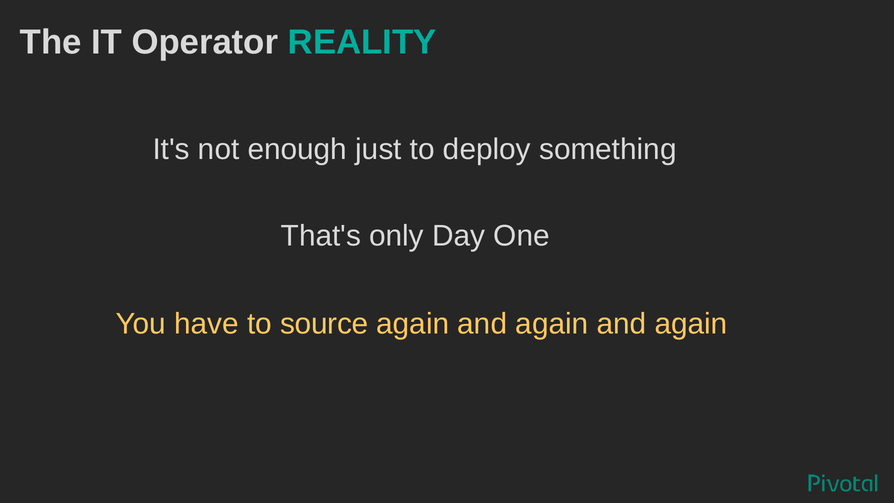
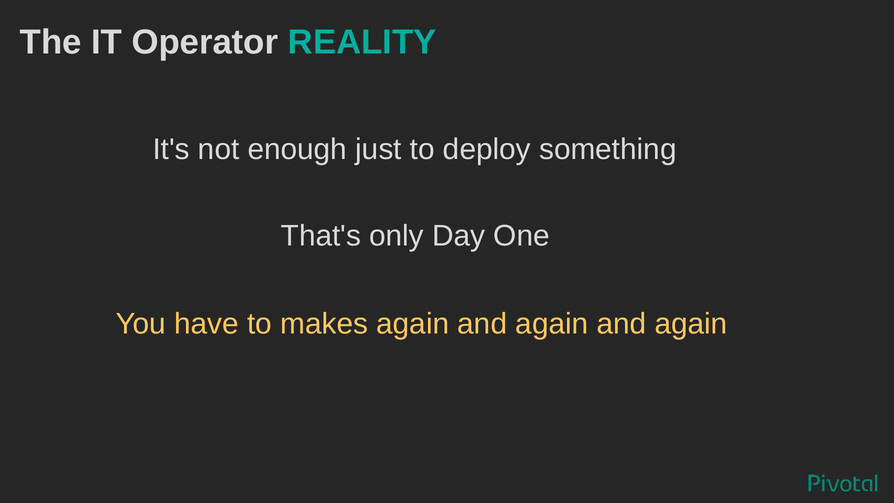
source: source -> makes (324, 324)
